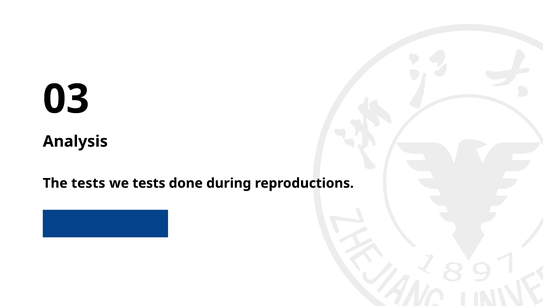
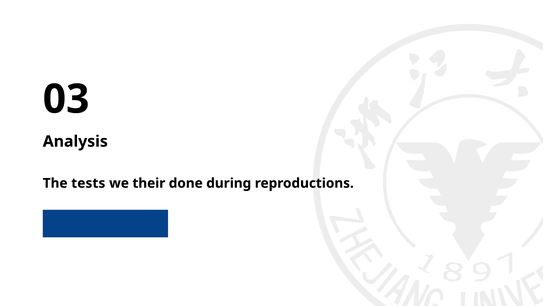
we tests: tests -> their (149, 183)
